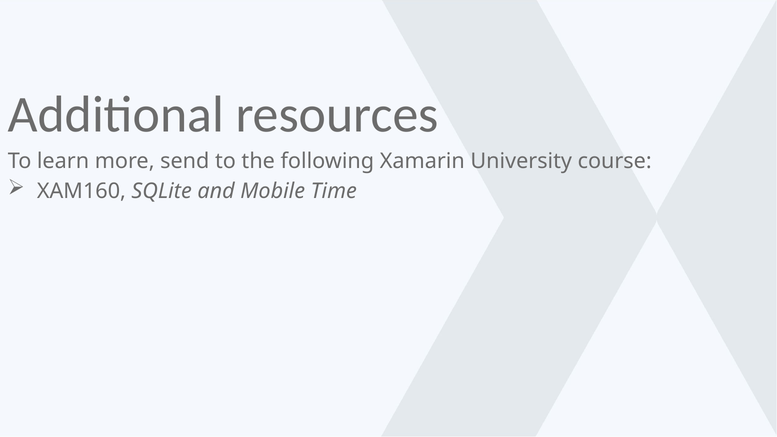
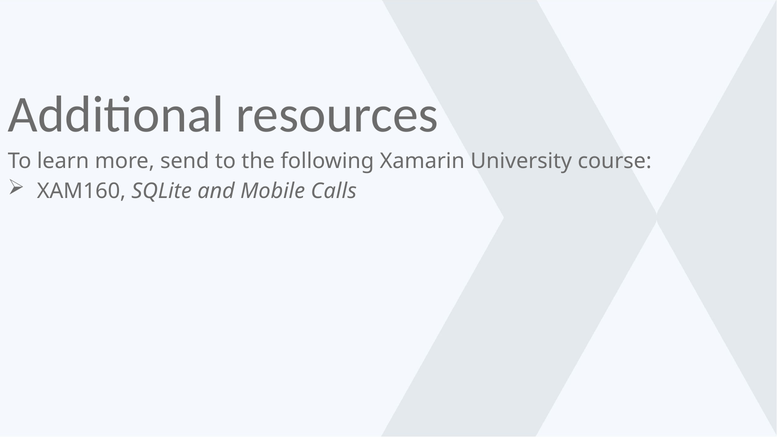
Time: Time -> Calls (334, 191)
